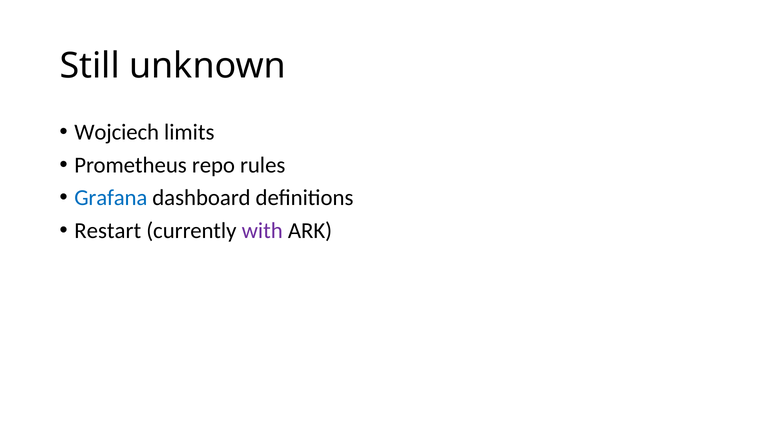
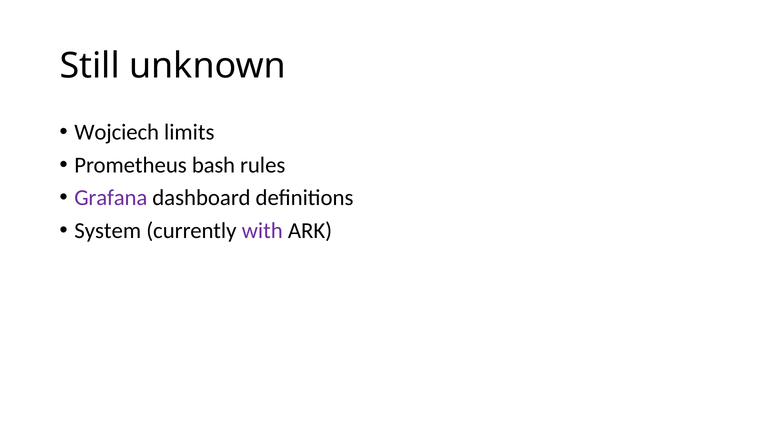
repo: repo -> bash (214, 165)
Grafana colour: blue -> purple (111, 198)
Restart: Restart -> System (108, 231)
